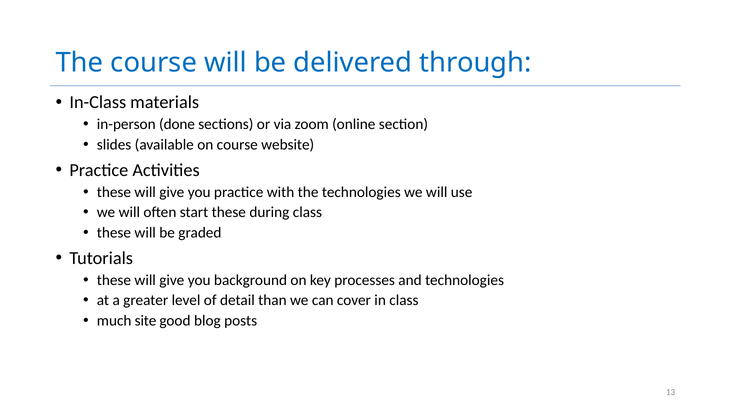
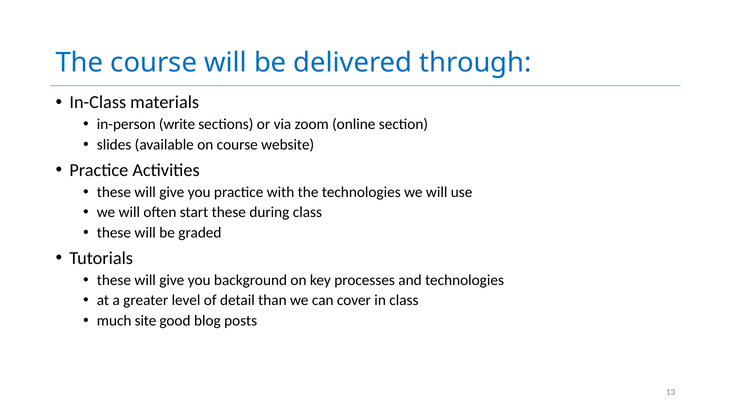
done: done -> write (177, 124)
